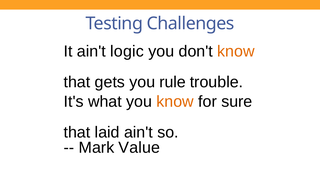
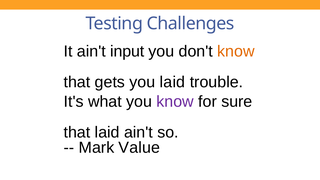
logic: logic -> input (127, 51)
you rule: rule -> laid (172, 82)
know colour: orange -> purple (175, 102)
